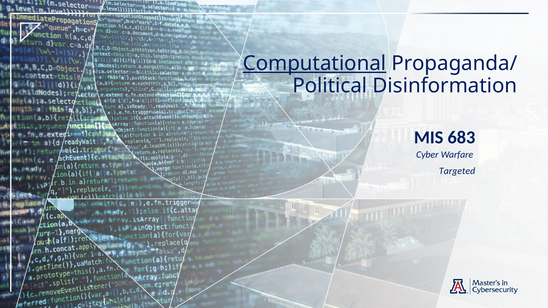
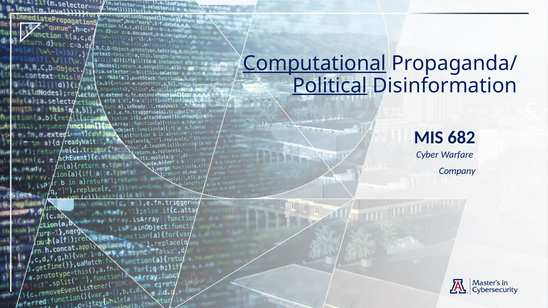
Political underline: none -> present (330, 86)
683: 683 -> 682 (461, 137)
Targeted: Targeted -> Company (457, 171)
